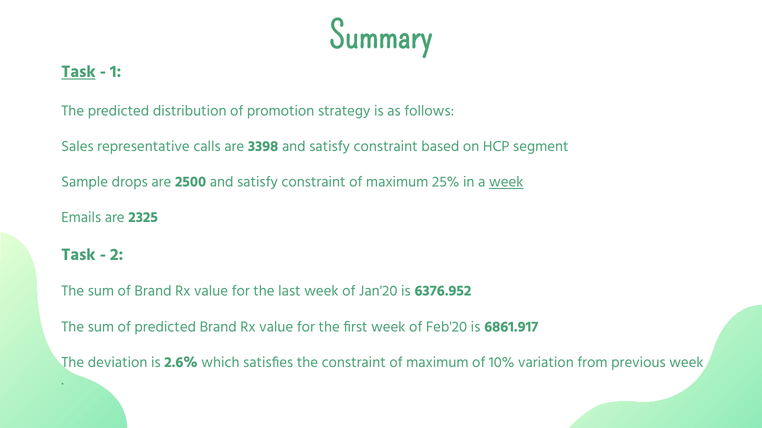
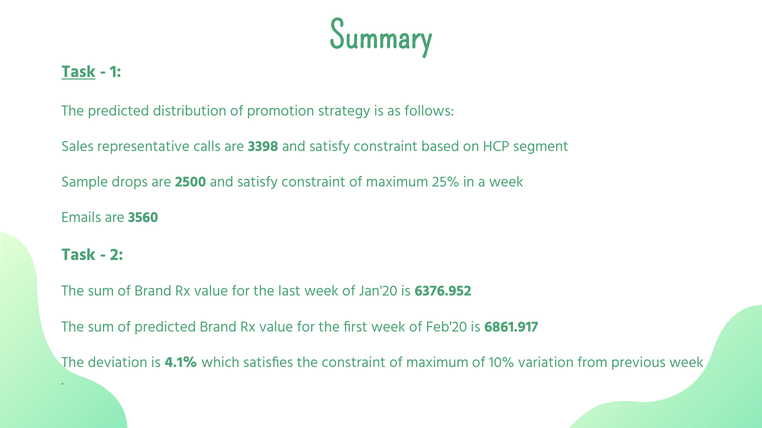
week underline: present -> none (506, 182)
2325: 2325 -> 3560 (143, 218)
2.6%: 2.6% -> 4.1% (181, 363)
